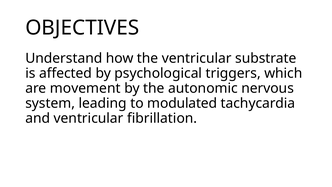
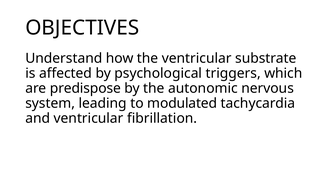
movement: movement -> predispose (85, 88)
